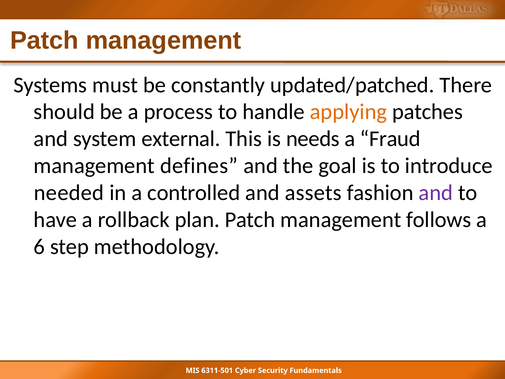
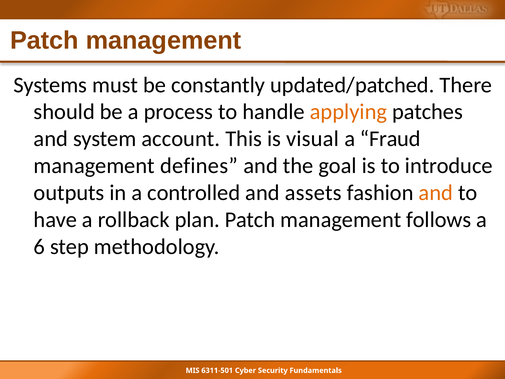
external: external -> account (181, 139)
needs: needs -> visual (313, 139)
needed: needed -> outputs (69, 193)
and colour: purple -> orange (436, 193)
